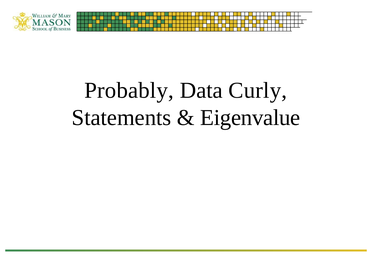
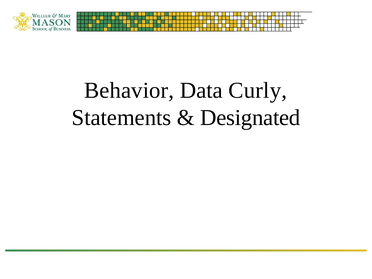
Probably: Probably -> Behavior (129, 90)
Eigenvalue: Eigenvalue -> Designated (250, 118)
